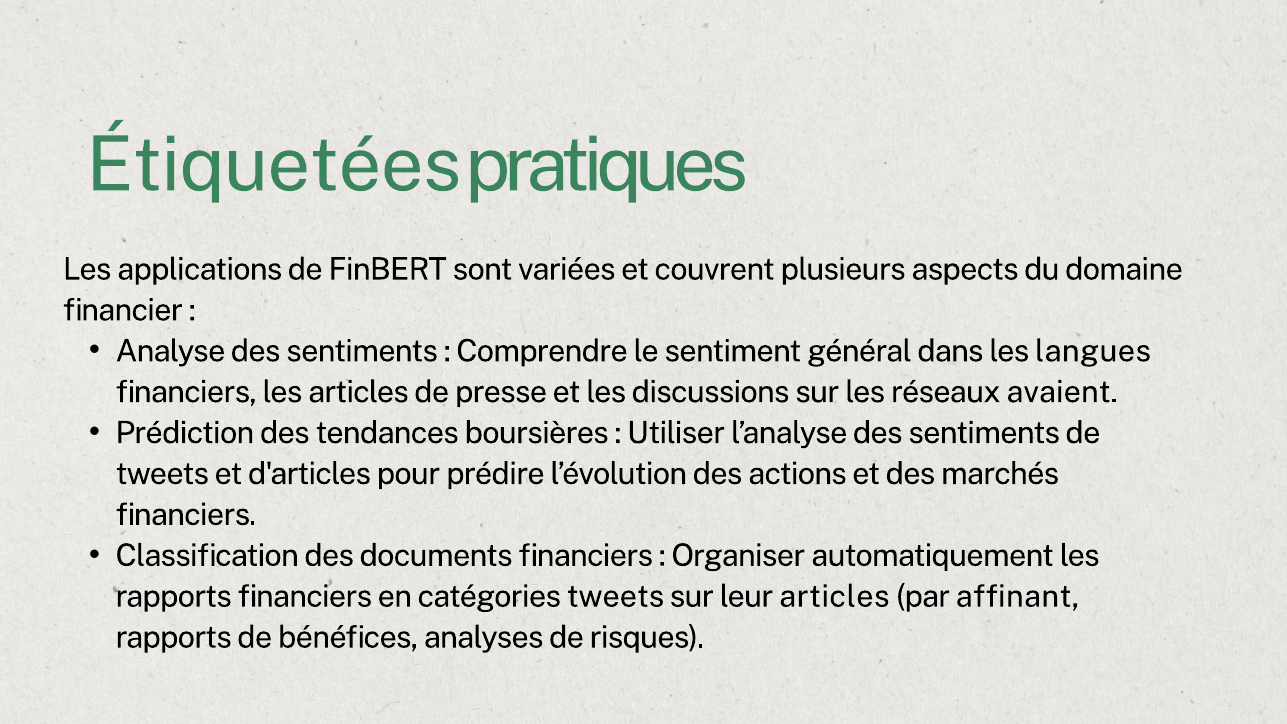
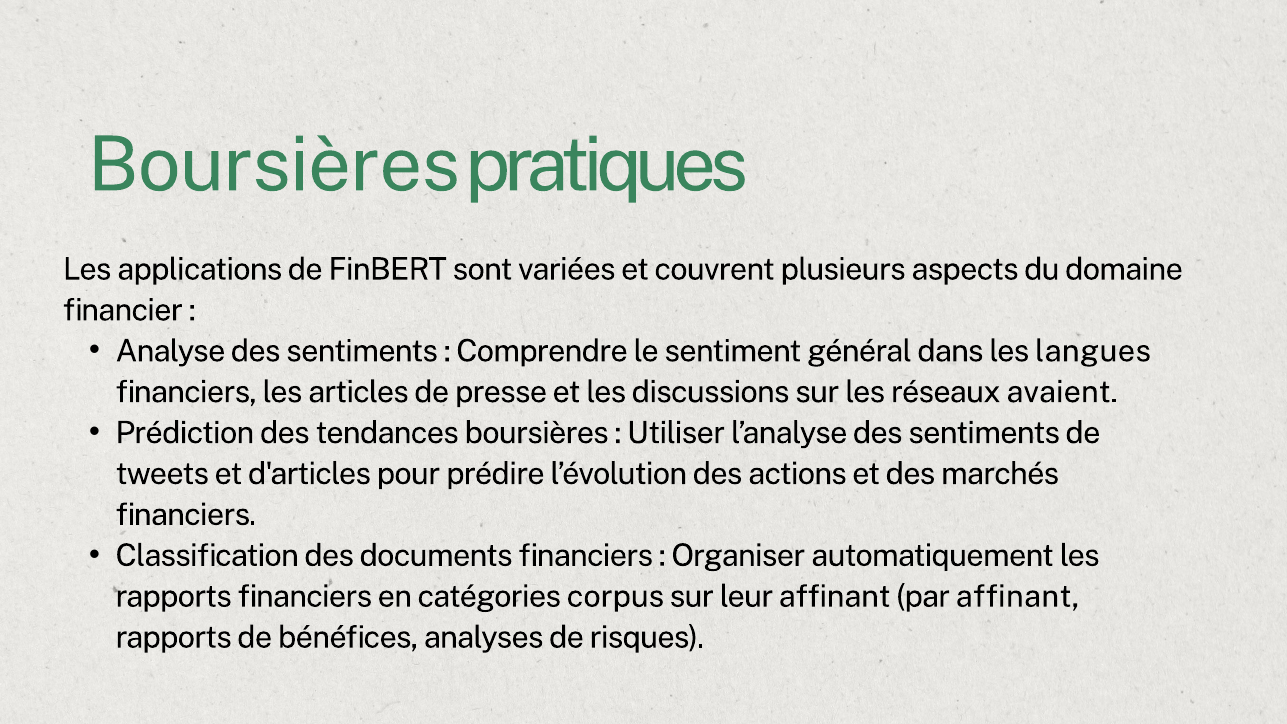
Étiquetées: Étiquetées -> Boursières (274, 165)
catégories tweets: tweets -> corpus (615, 596)
leur articles: articles -> affinant (835, 596)
